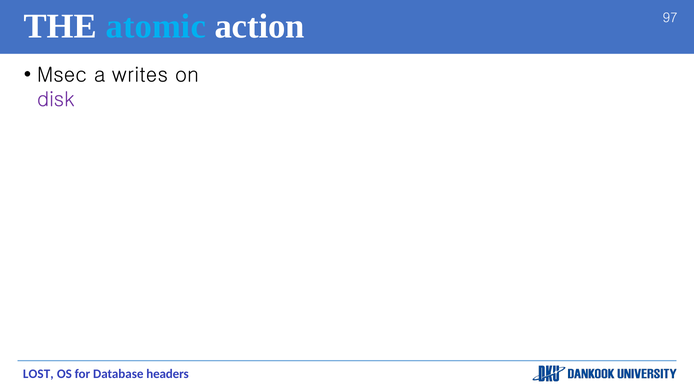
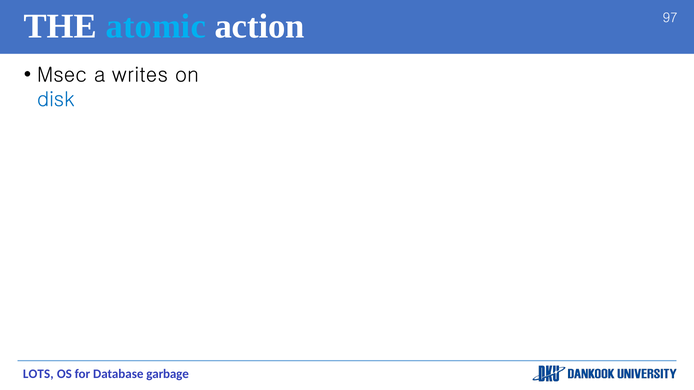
disk colour: purple -> blue (56, 100)
LOST: LOST -> LOTS (38, 374)
headers: headers -> garbage (168, 374)
